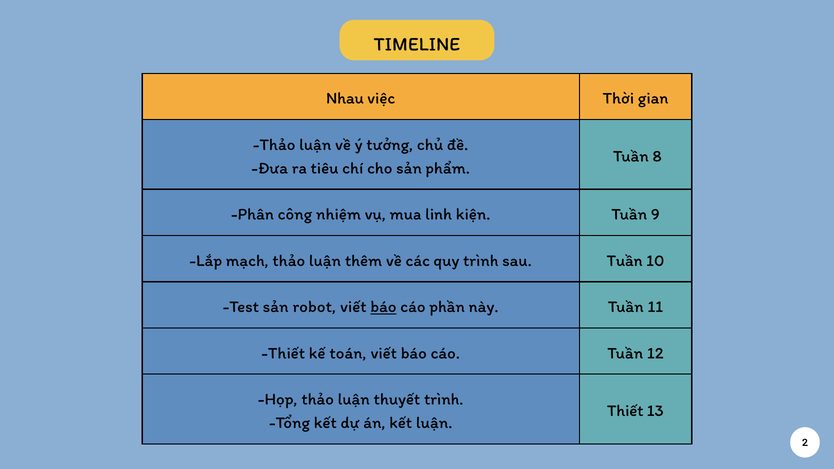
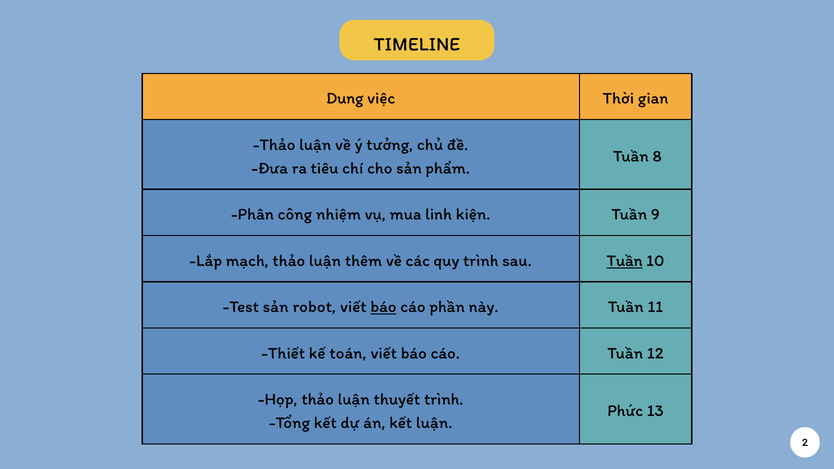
Nhau: Nhau -> Dung (345, 98)
Tuần underline: none -> present (625, 261)
Thiết: Thiết -> Phức (625, 411)
